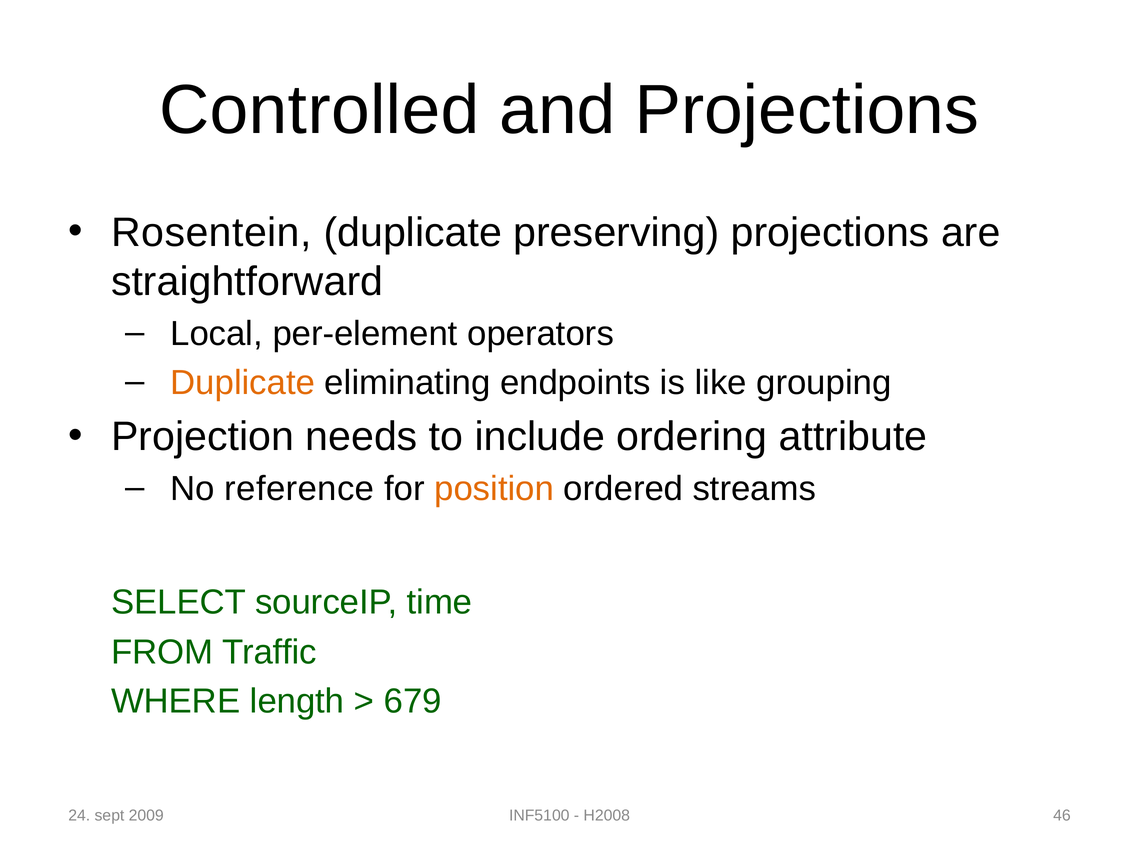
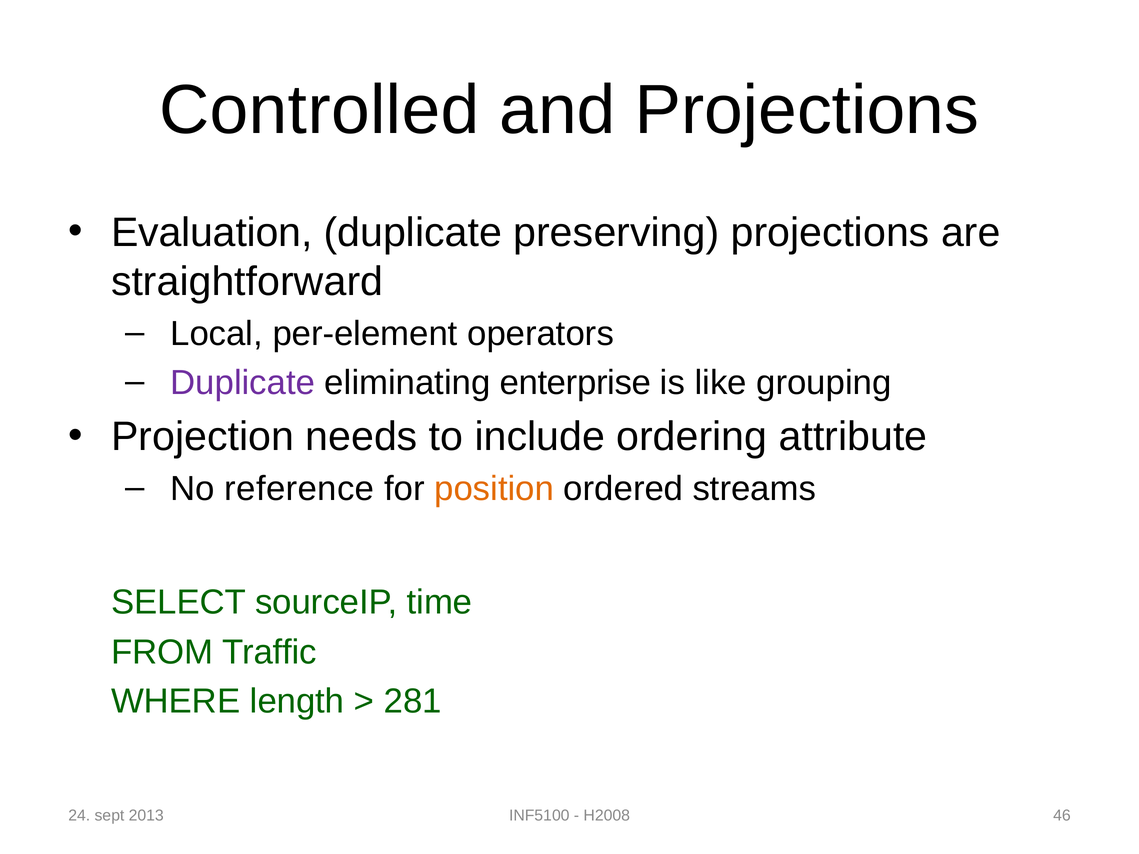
Rosentein: Rosentein -> Evaluation (212, 233)
Duplicate colour: orange -> purple (243, 383)
endpoints: endpoints -> enterprise (575, 383)
679: 679 -> 281 (413, 701)
2009: 2009 -> 2013 (146, 816)
